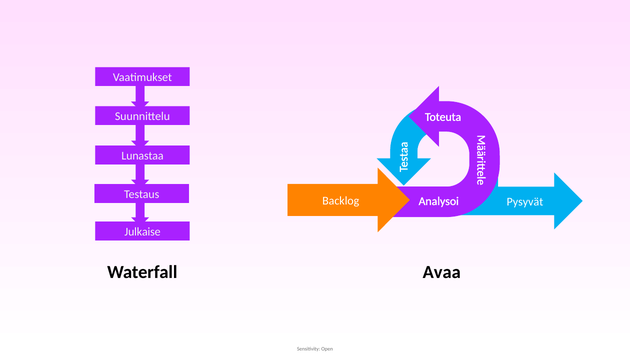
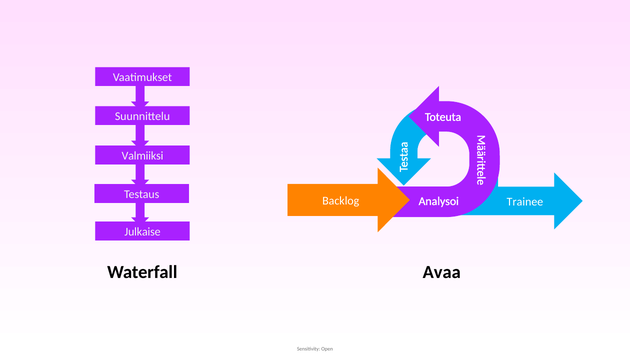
Lunastaa: Lunastaa -> Valmiiksi (143, 156)
Pysyvät: Pysyvät -> Trainee (525, 201)
